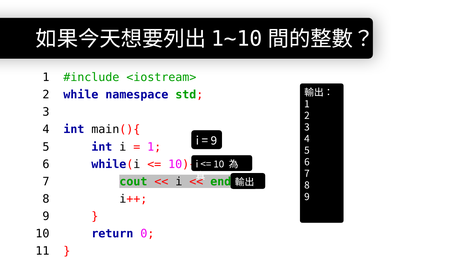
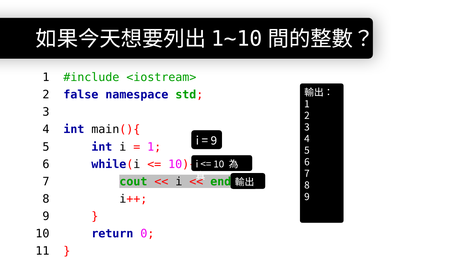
while: while -> false (81, 95)
